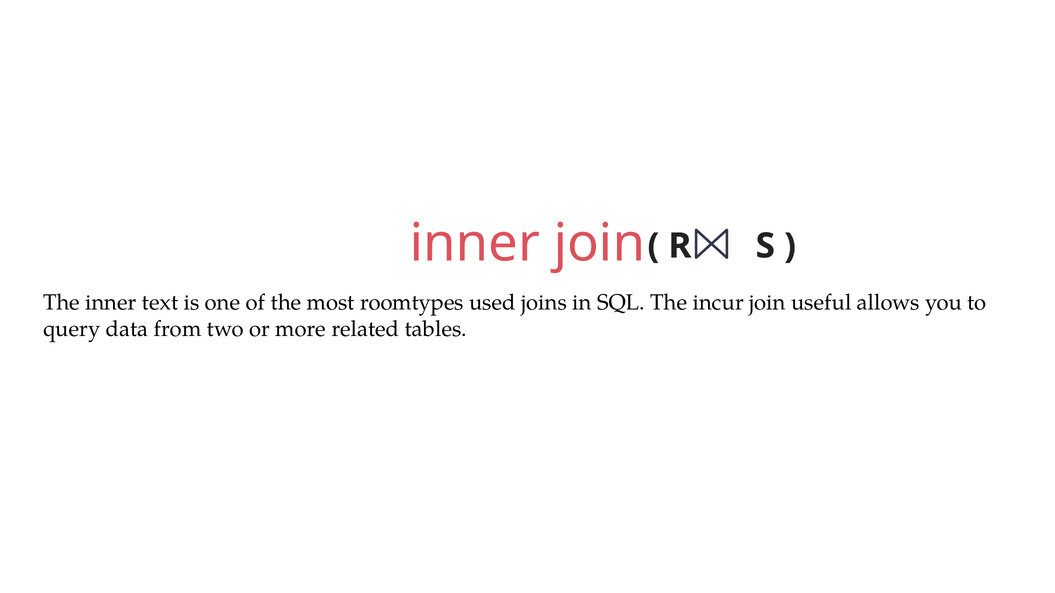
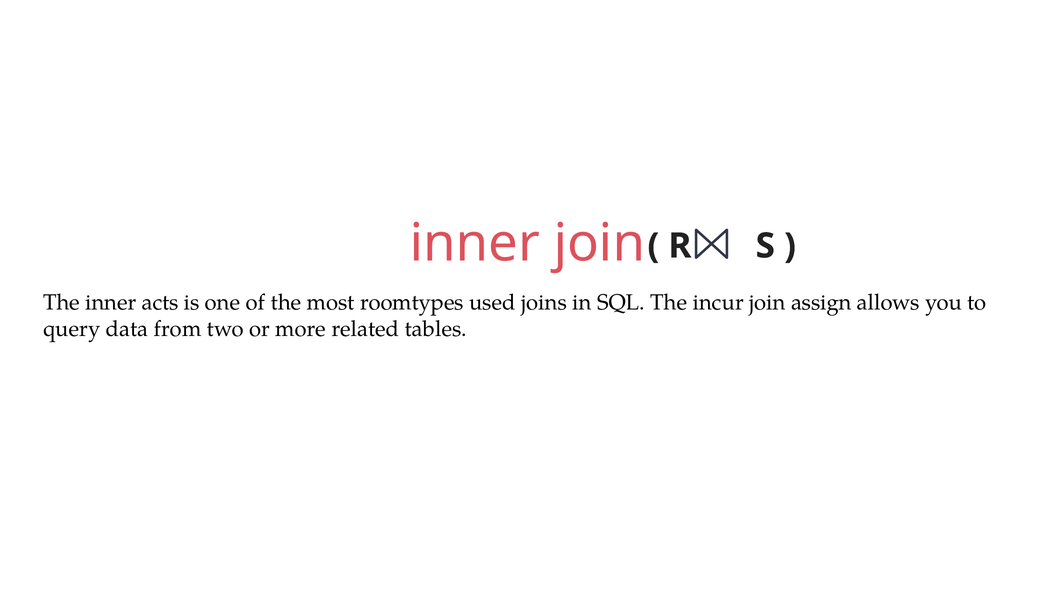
text: text -> acts (160, 303)
useful: useful -> assign (821, 303)
